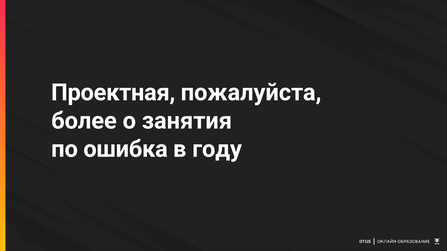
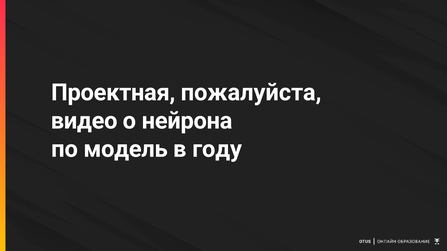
более: более -> видео (84, 121)
занятия: занятия -> нейрона (187, 121)
ошибка: ошибка -> модель (126, 149)
